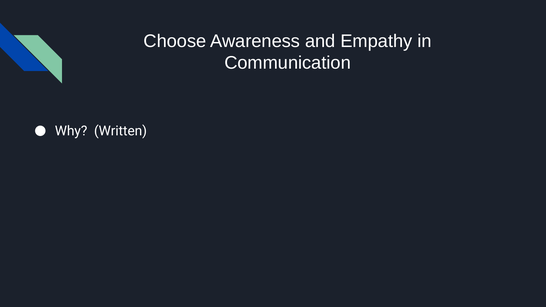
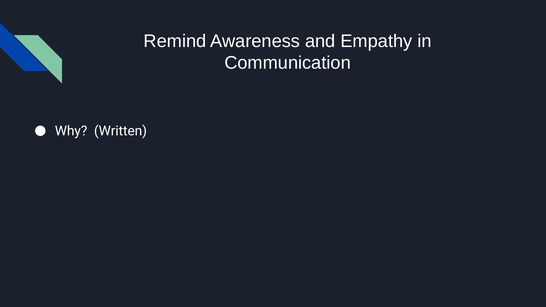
Choose: Choose -> Remind (175, 41)
